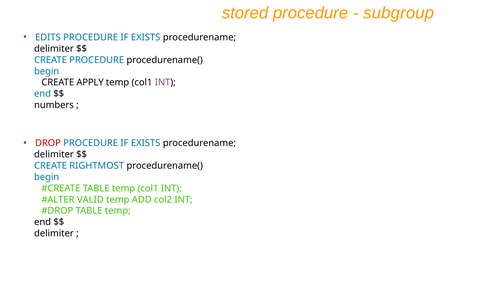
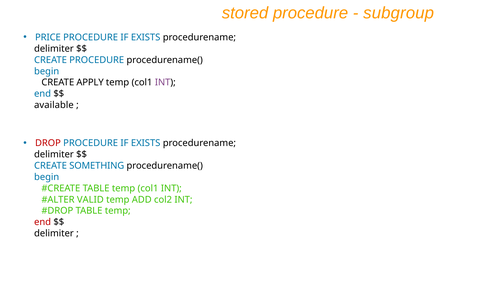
EDITS: EDITS -> PRICE (48, 37)
numbers: numbers -> available (54, 105)
RIGHTMOST: RIGHTMOST -> SOMETHING (97, 166)
end colour: black -> red (43, 222)
